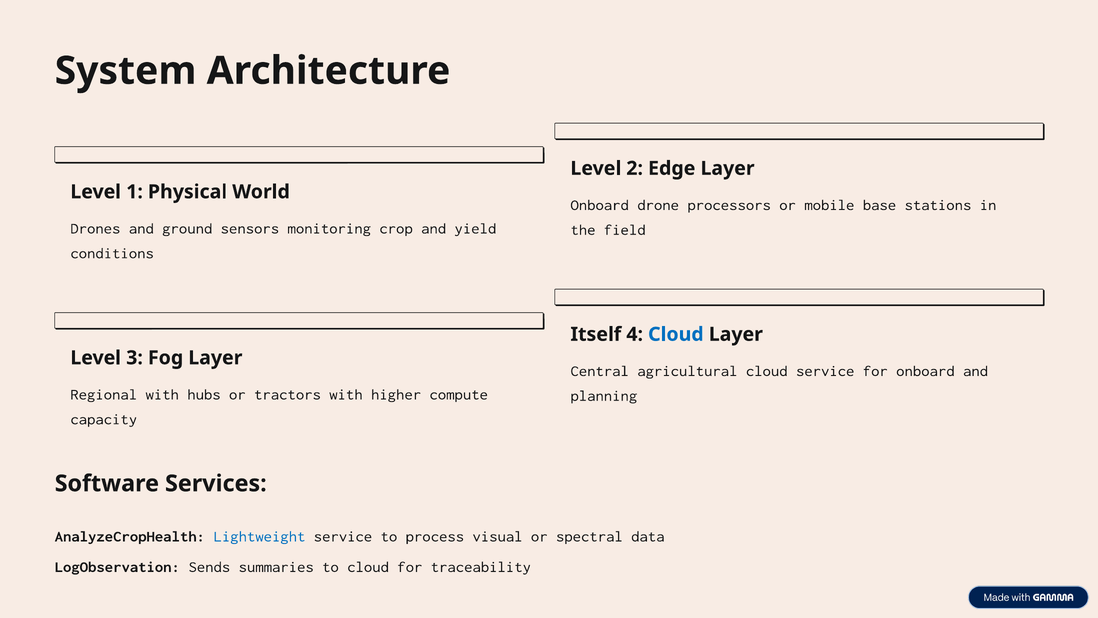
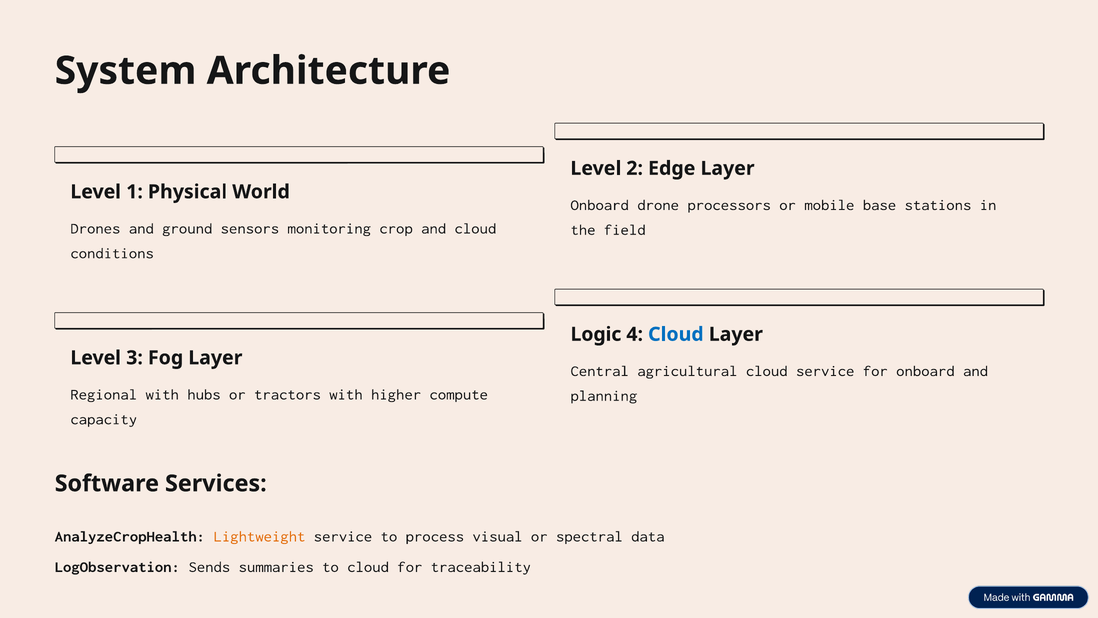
and yield: yield -> cloud (475, 228)
Itself: Itself -> Logic (596, 334)
Lightweight colour: blue -> orange (259, 536)
